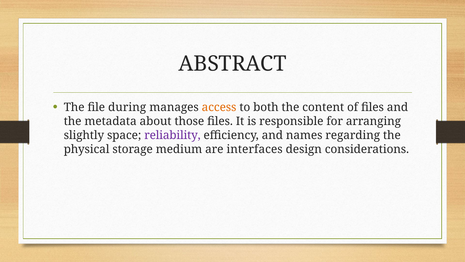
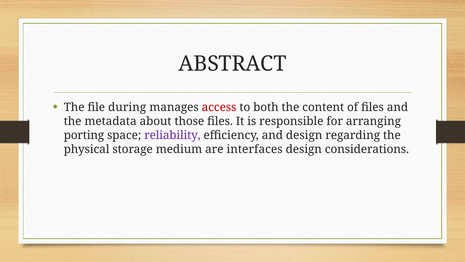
access colour: orange -> red (219, 107)
slightly: slightly -> porting (84, 135)
and names: names -> design (304, 135)
